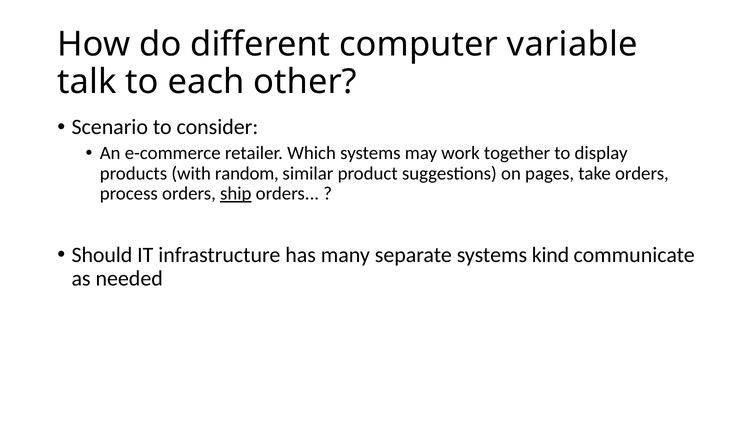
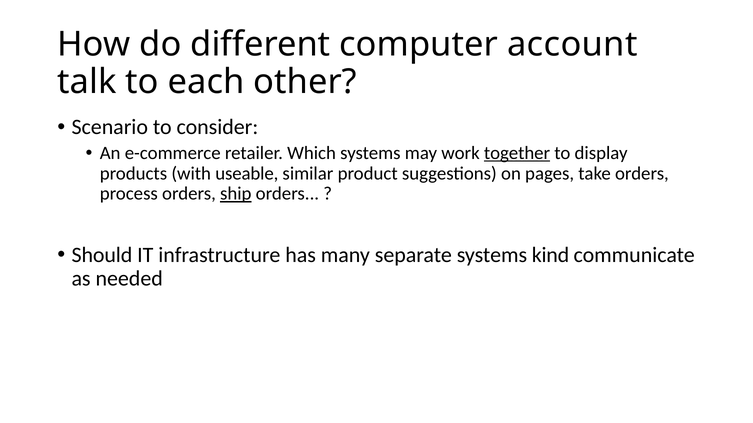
variable: variable -> account (572, 45)
together underline: none -> present (517, 153)
random: random -> useable (247, 174)
